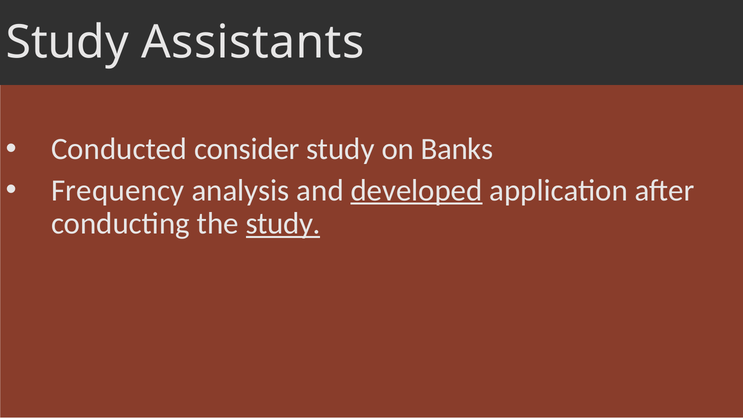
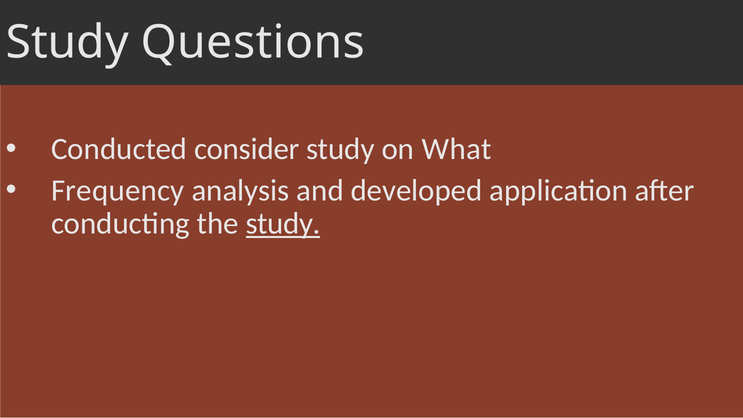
Assistants: Assistants -> Questions (253, 42)
Banks: Banks -> What (457, 149)
developed underline: present -> none (417, 190)
